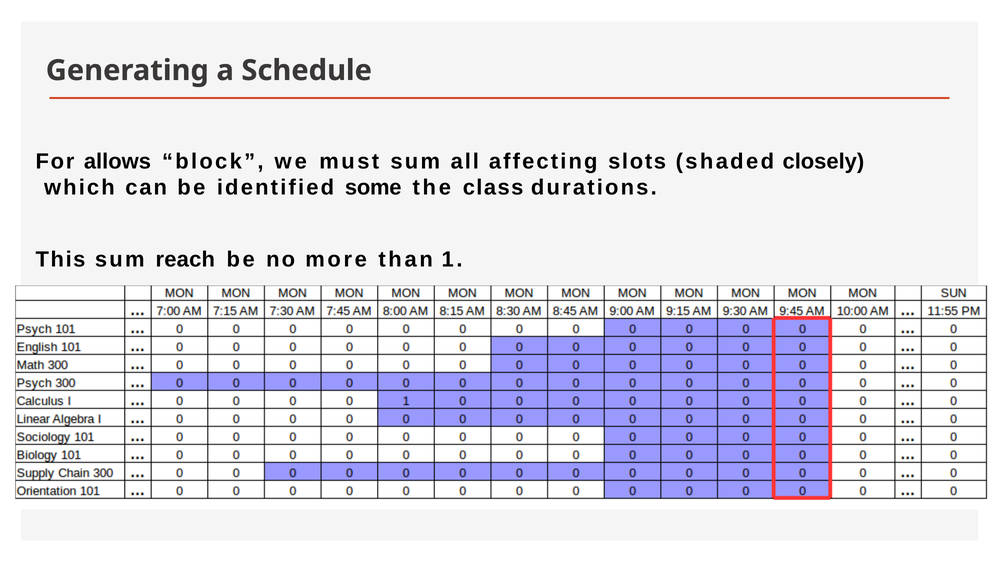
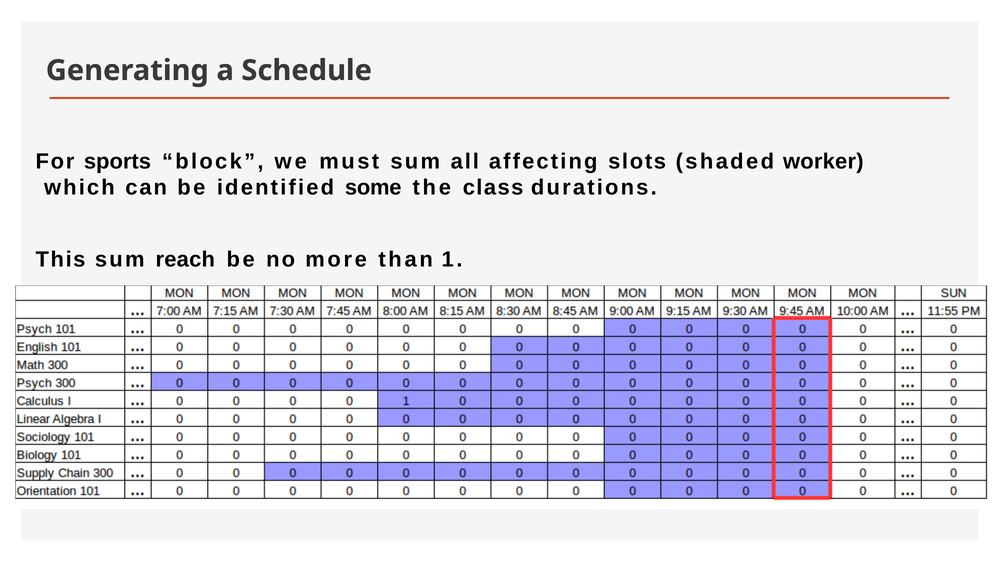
allows: allows -> sports (117, 161)
closely: closely -> worker (823, 161)
